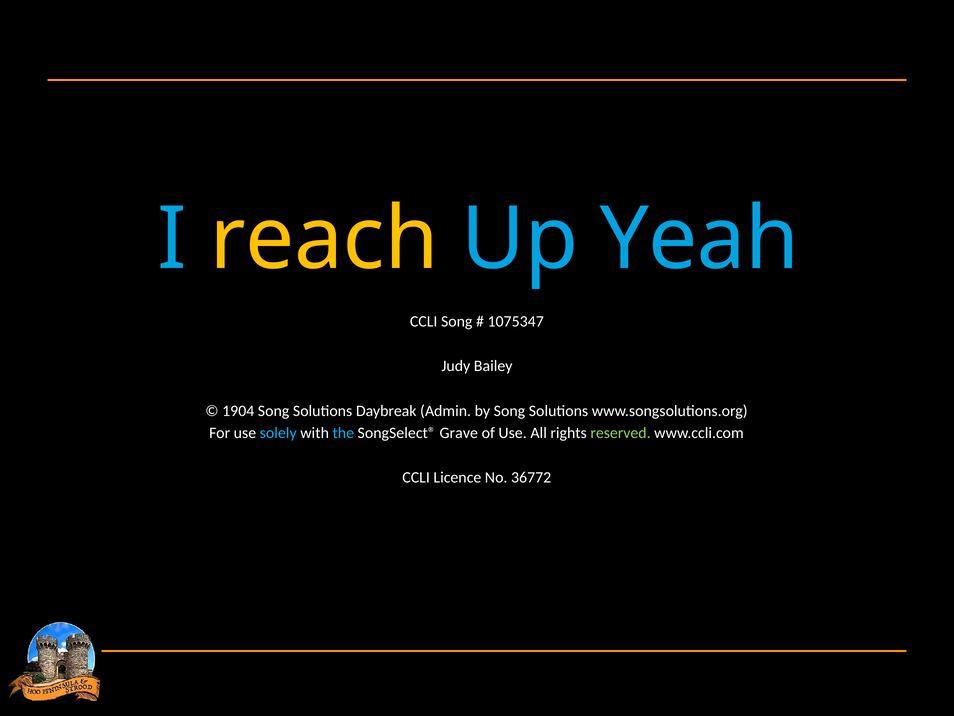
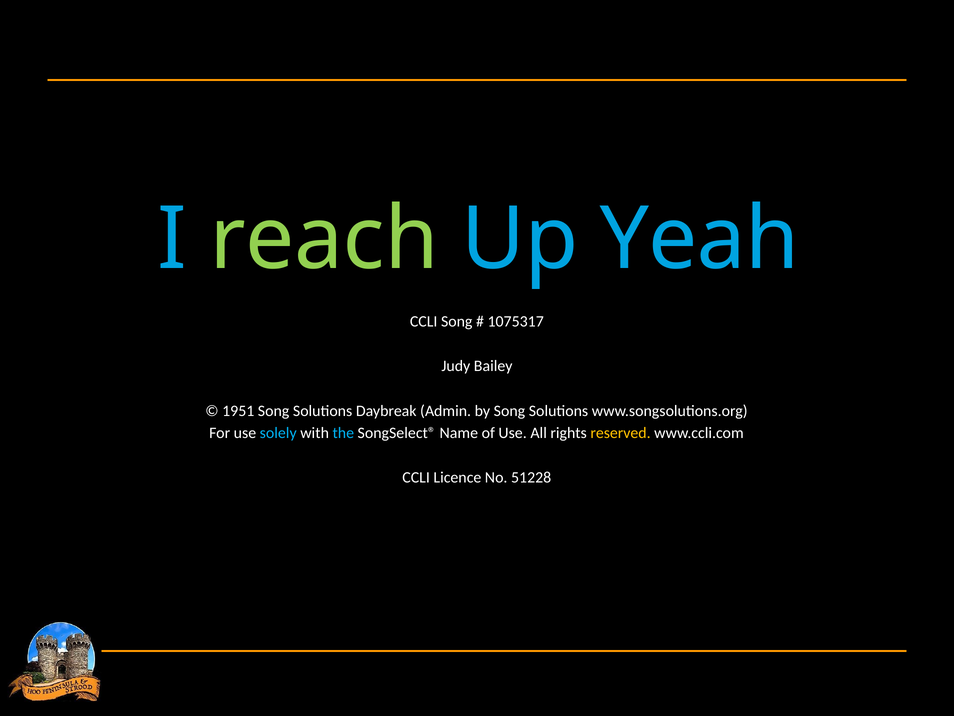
reach colour: yellow -> light green (324, 239)
1075347: 1075347 -> 1075317 (516, 321)
1904: 1904 -> 1951 (238, 411)
Grave: Grave -> Name (459, 433)
reserved colour: light green -> yellow (621, 433)
36772: 36772 -> 51228 (531, 477)
